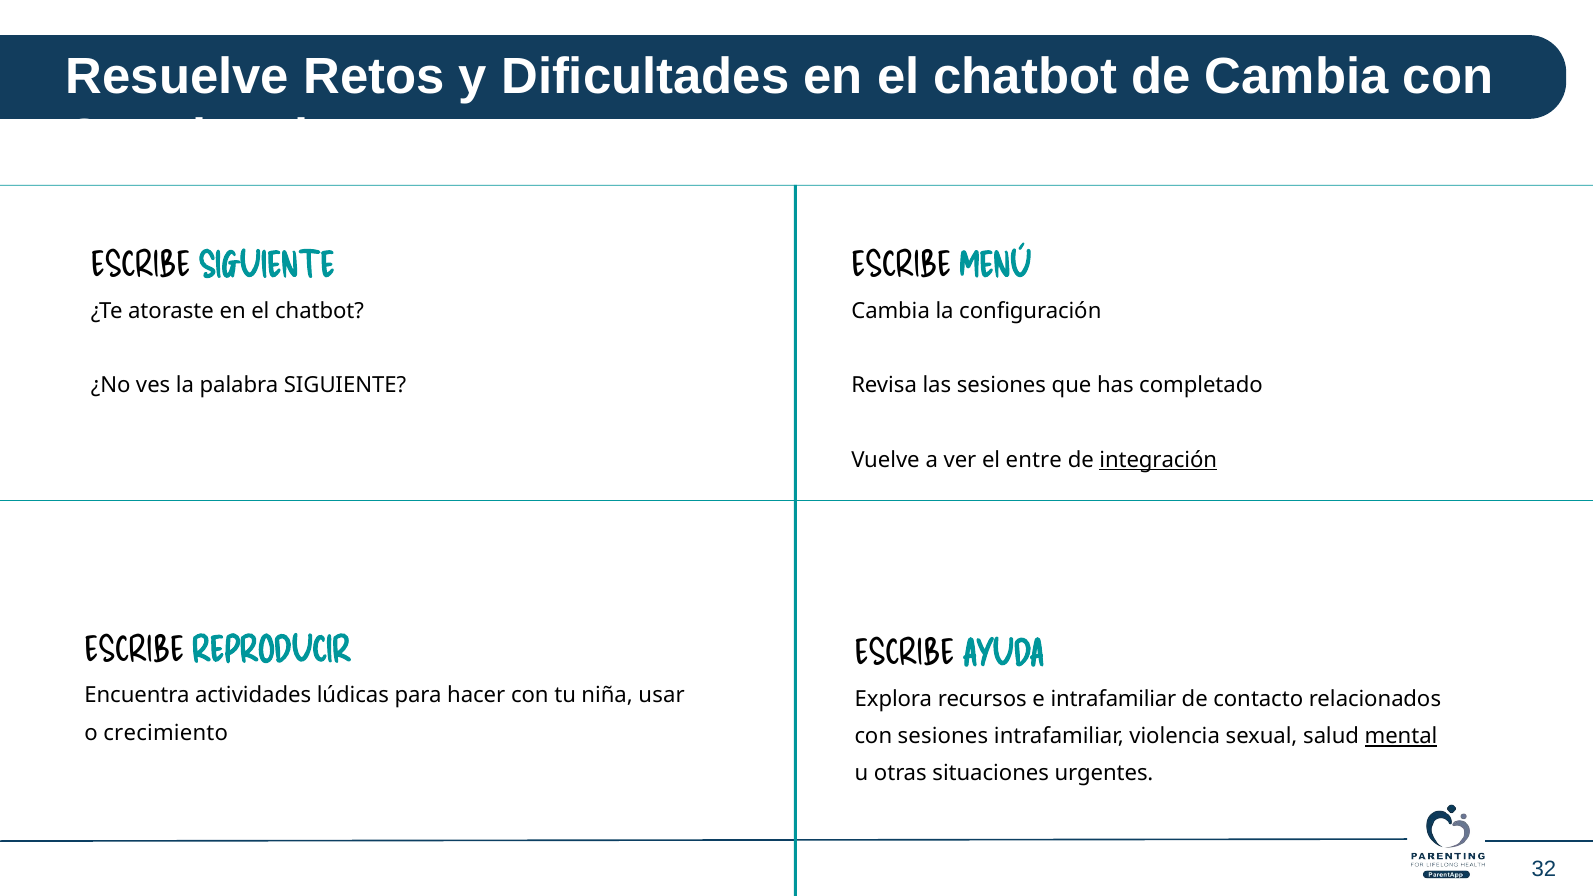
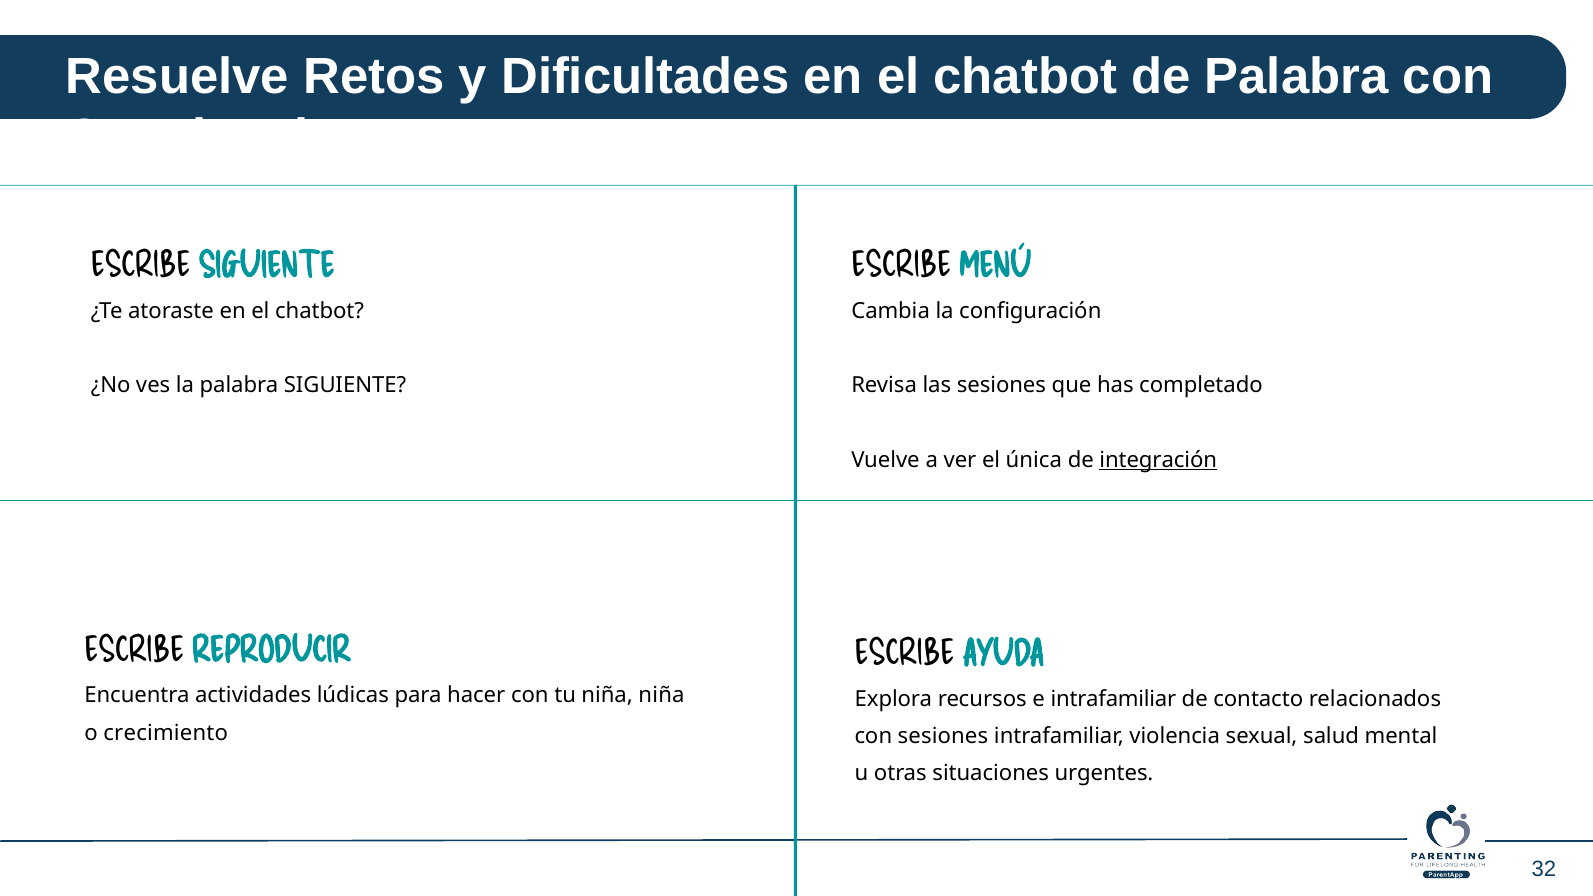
de Cambia: Cambia -> Palabra (1297, 76)
entre: entre -> única (1034, 460)
niña usar: usar -> niña (662, 696)
mental underline: present -> none (1401, 737)
